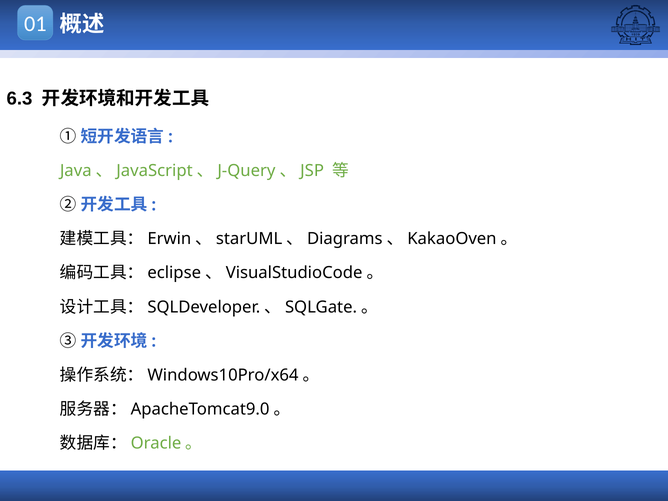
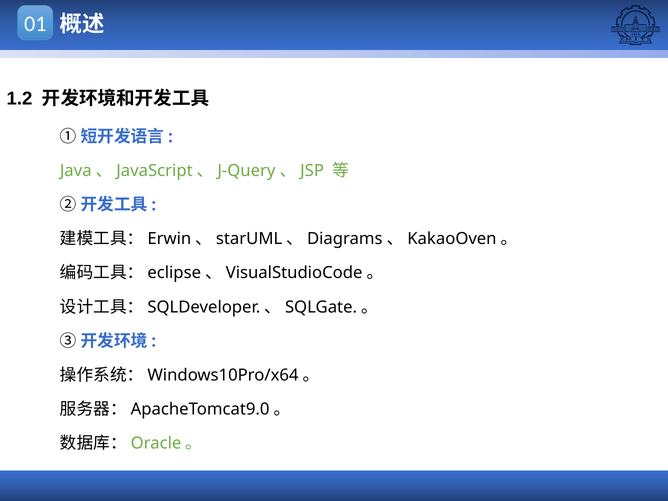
6.3: 6.3 -> 1.2 (19, 99)
